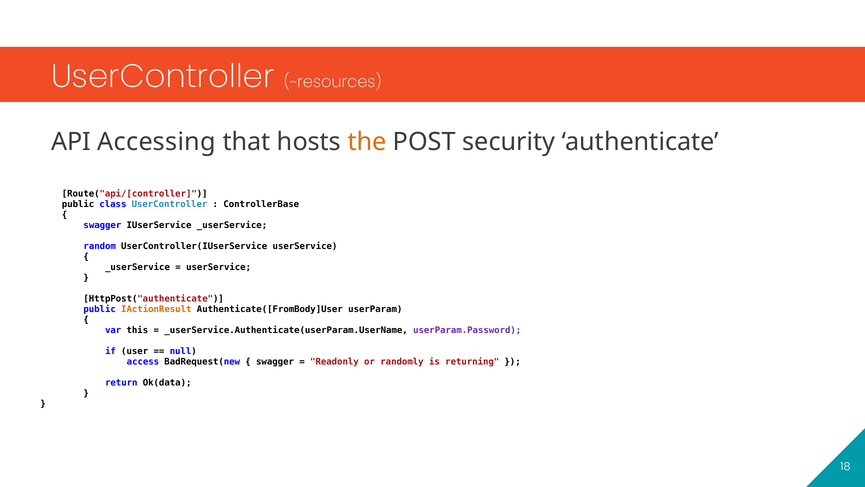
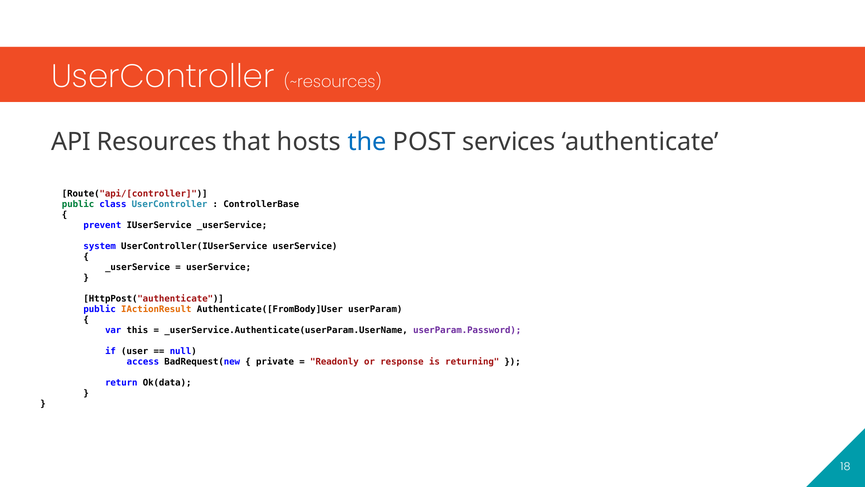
Accessing: Accessing -> Resources (157, 142)
the colour: orange -> blue (367, 142)
security: security -> services (509, 142)
public colour: black -> green (78, 204)
swagger: swagger -> prevent (102, 225)
random: random -> system (100, 246)
swagger: swagger -> private (275, 361)
randomly: randomly -> response (402, 361)
